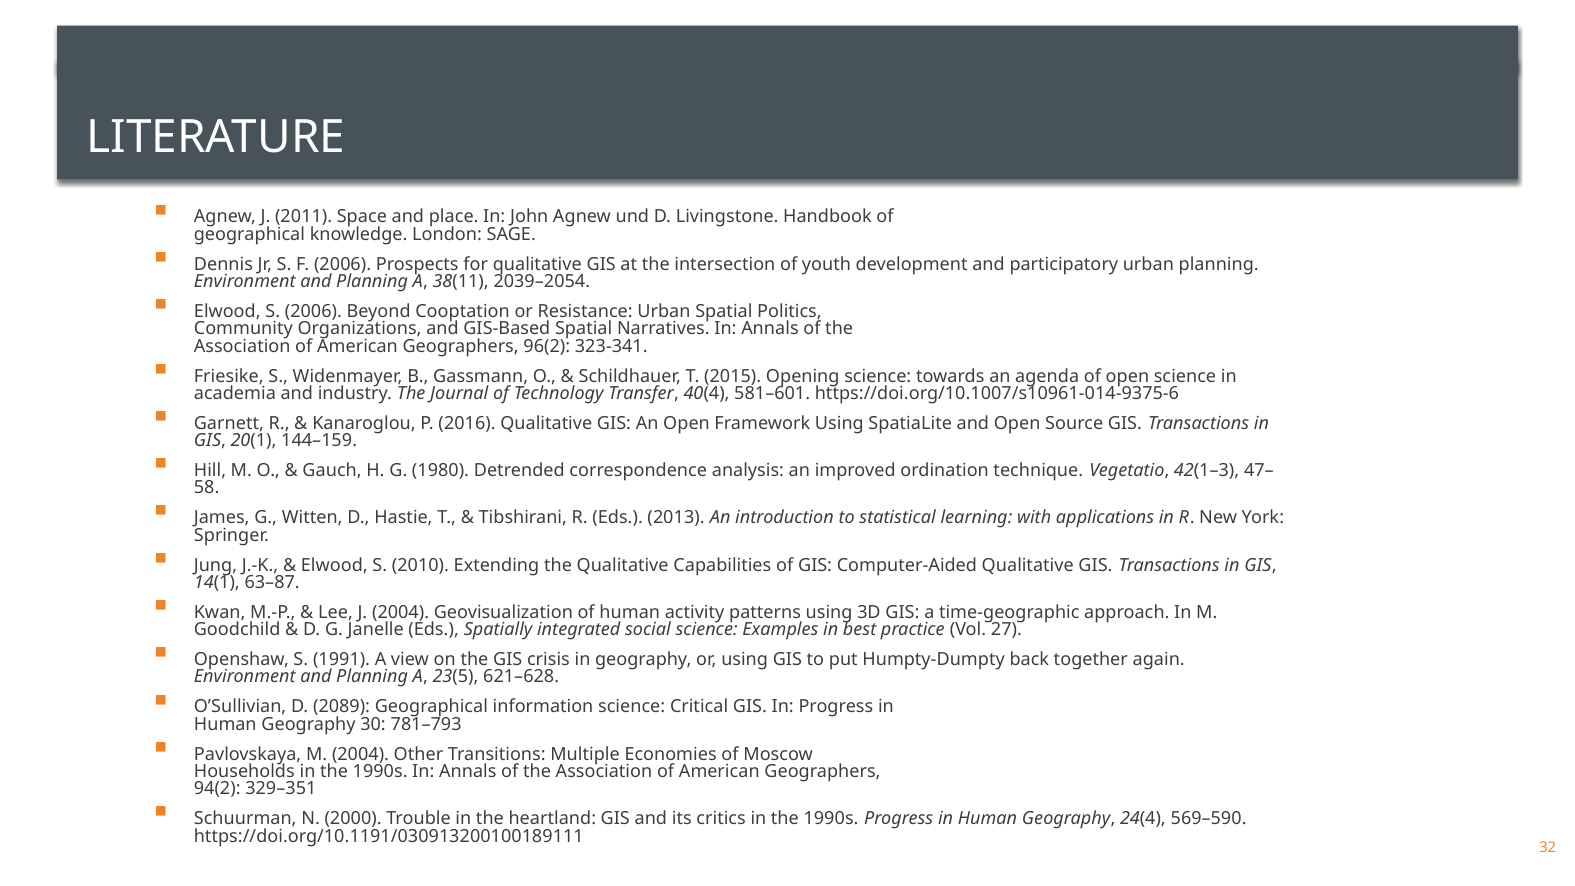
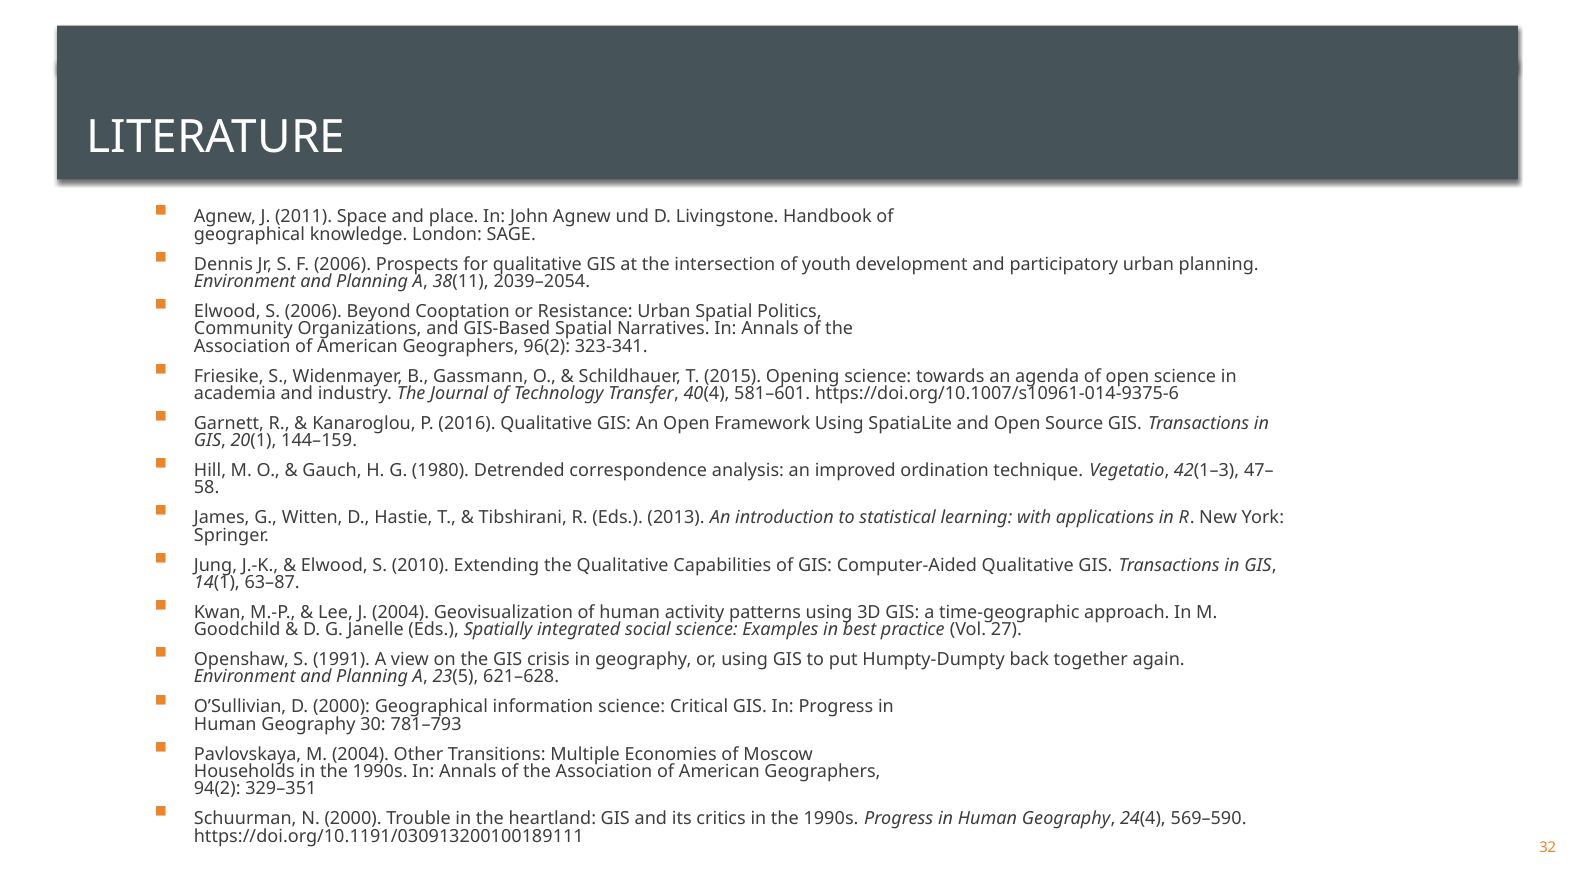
D 2089: 2089 -> 2000 (342, 707)
